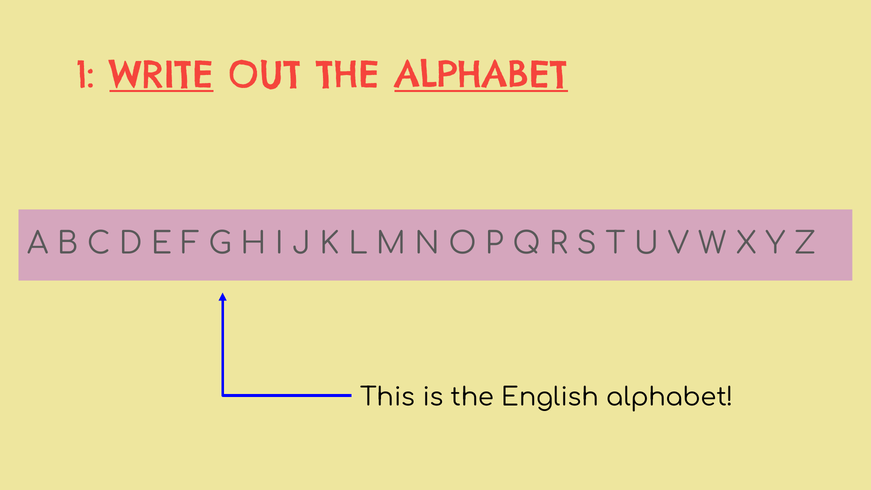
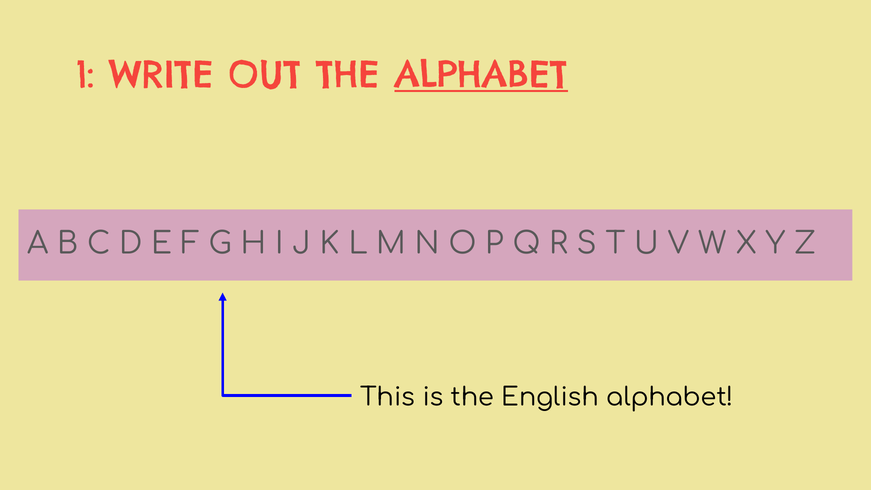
WRITE underline: present -> none (161, 75)
